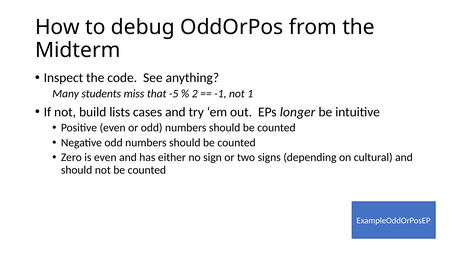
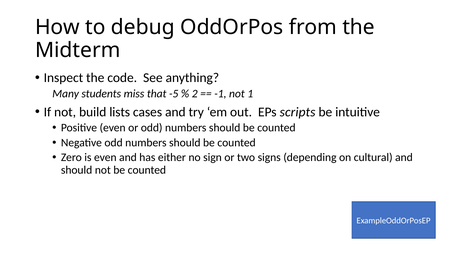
longer: longer -> scripts (298, 112)
